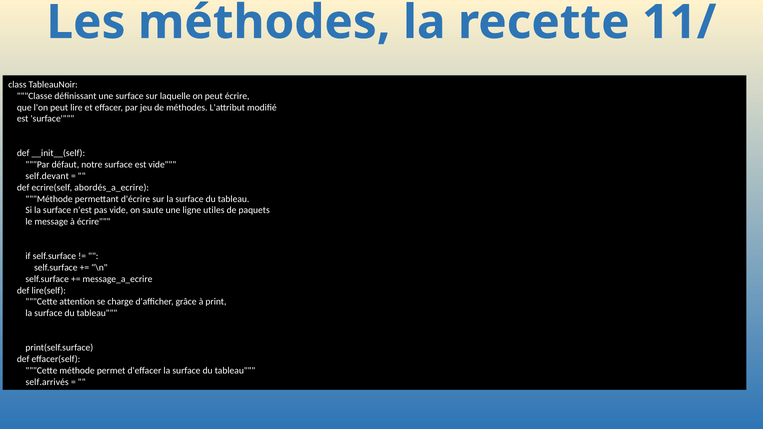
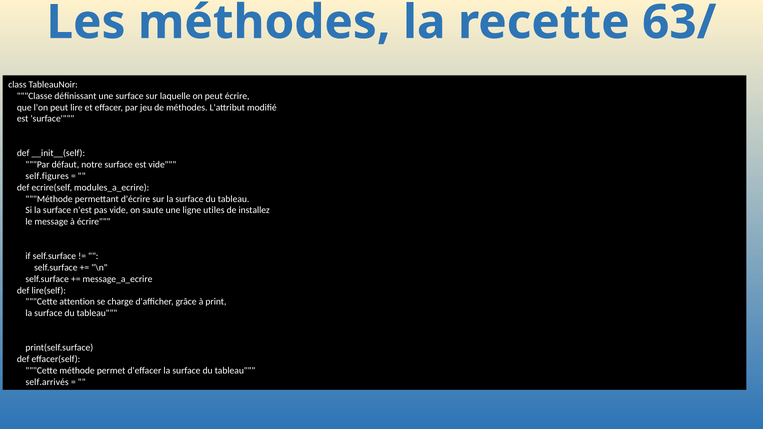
11/: 11/ -> 63/ (679, 22)
self.devant: self.devant -> self.figures (47, 176)
abordés_a_ecrire: abordés_a_ecrire -> modules_a_ecrire (112, 188)
paquets: paquets -> installez (254, 210)
